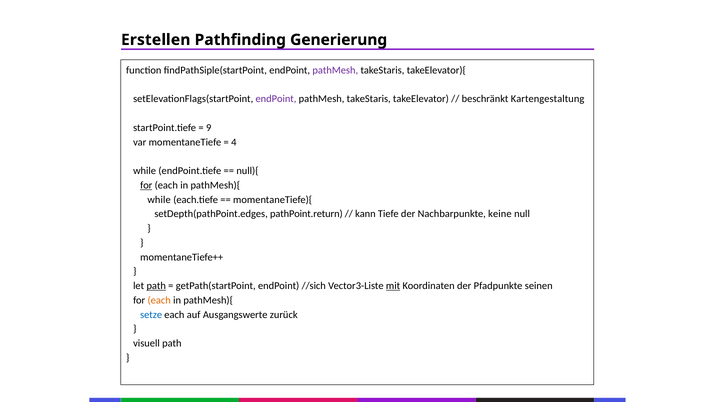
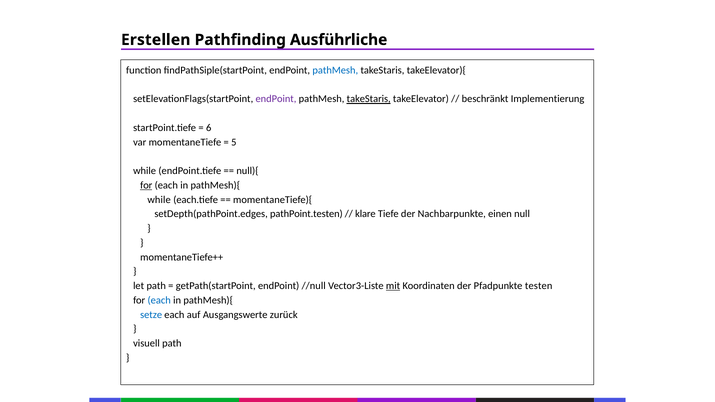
Generierung: Generierung -> Ausführliche (339, 40)
pathMesh colour: purple -> blue (335, 70)
takeStaris underline: none -> present (369, 99)
Kartengestaltung: Kartengestaltung -> Implementierung (548, 99)
9: 9 -> 6 (209, 128)
4: 4 -> 5 (234, 142)
pathPoint.return: pathPoint.return -> pathPoint.testen (306, 214)
kann: kann -> klare (365, 214)
keine: keine -> einen (500, 214)
path underline: present -> none (156, 286)
//sich: //sich -> //null (314, 286)
seinen: seinen -> testen (539, 286)
each colour: orange -> blue (159, 300)
